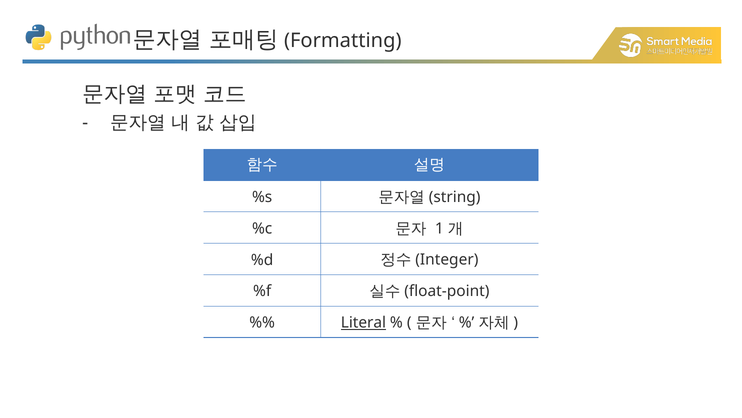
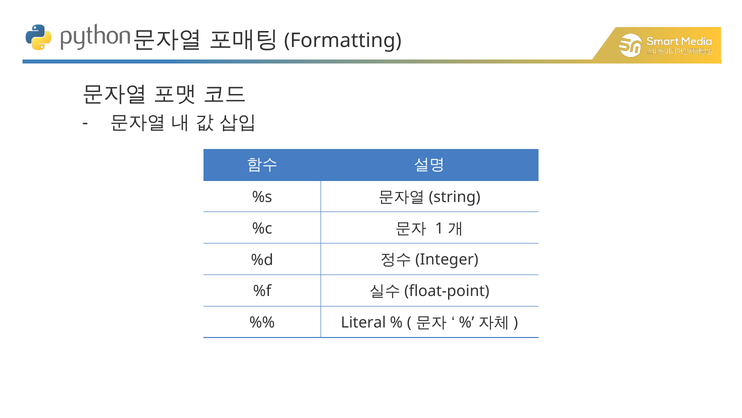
Literal underline: present -> none (363, 322)
